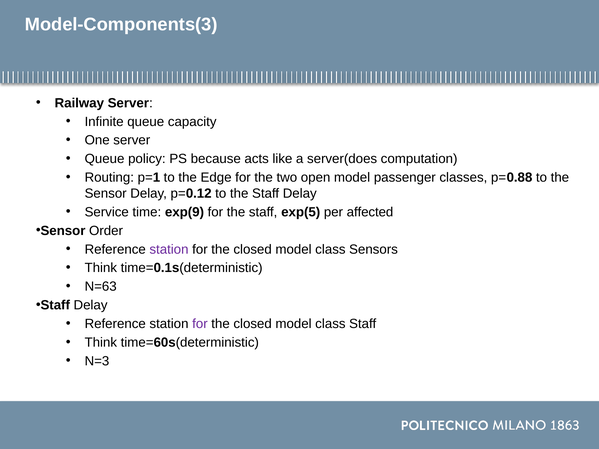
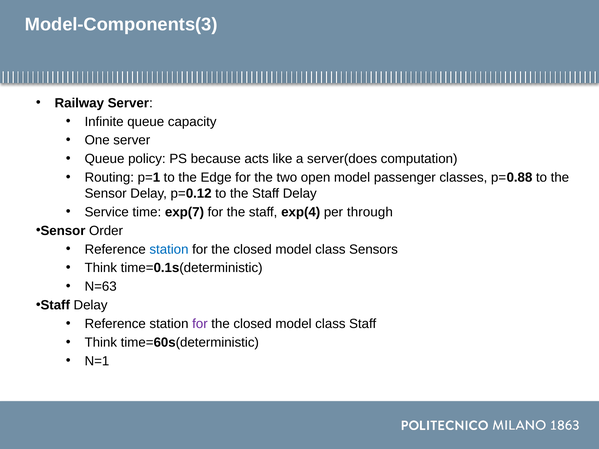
exp(9: exp(9 -> exp(7 (185, 212)
exp(5: exp(5 -> exp(4 (301, 212)
affected: affected -> through (370, 212)
station colour: purple -> blue (169, 249)
N=3: N=3 -> N=1 (97, 361)
